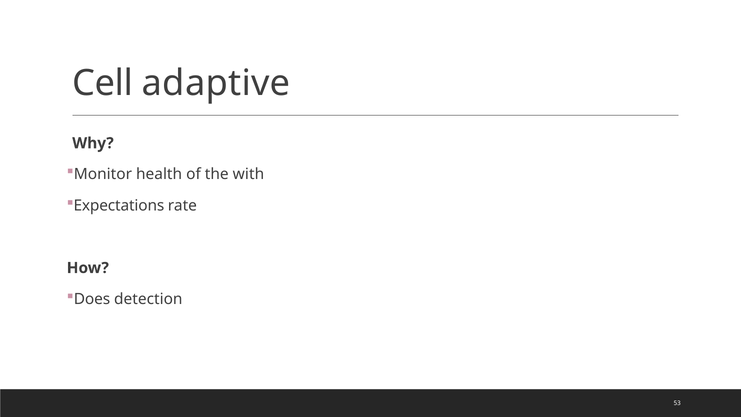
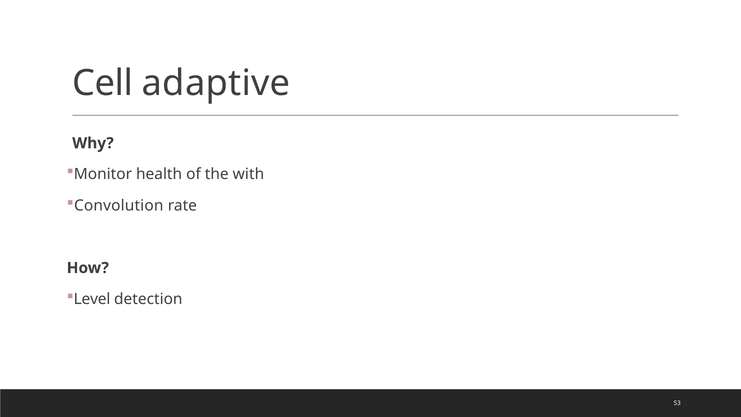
Expectations: Expectations -> Convolution (119, 205)
Does: Does -> Level (92, 299)
